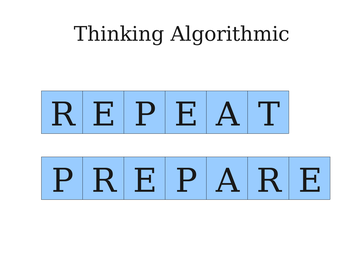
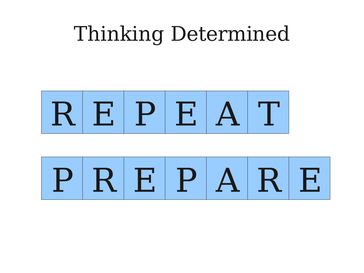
Algorithmic: Algorithmic -> Determined (230, 34)
